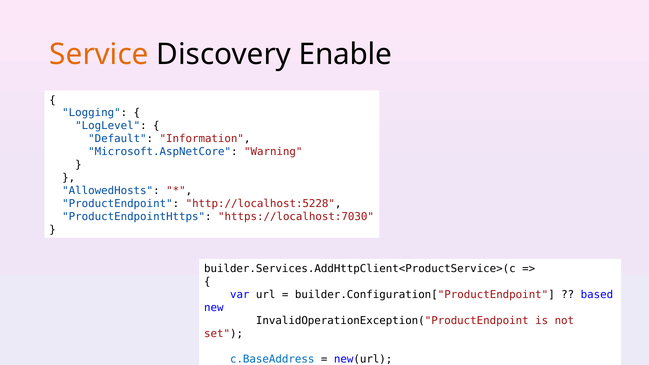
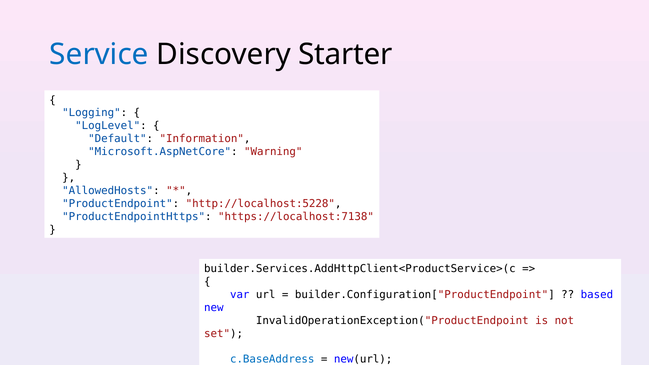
Service colour: orange -> blue (99, 55)
Enable: Enable -> Starter (345, 55)
https://localhost:7030: https://localhost:7030 -> https://localhost:7138 (296, 217)
